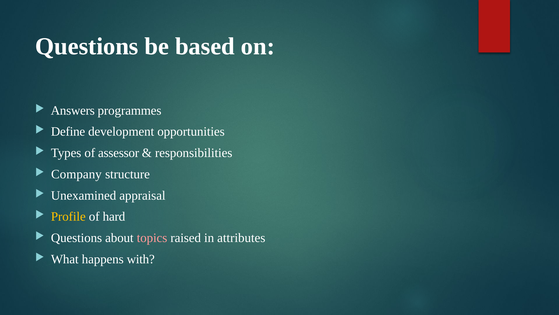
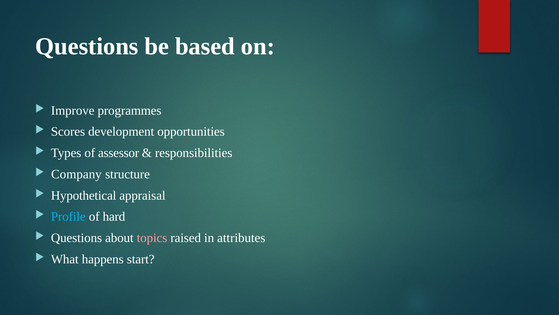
Answers: Answers -> Improve (73, 110)
Define: Define -> Scores (68, 132)
Unexamined: Unexamined -> Hypothetical (84, 195)
Profile colour: yellow -> light blue (68, 216)
with: with -> start (141, 259)
